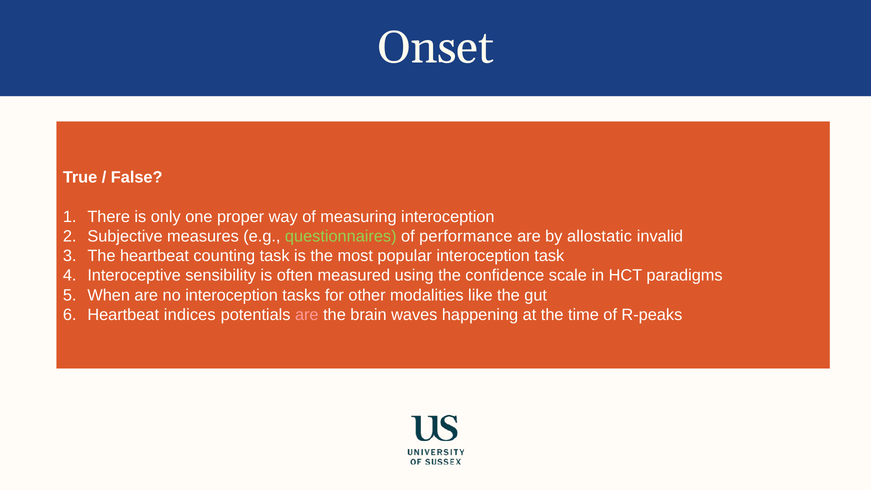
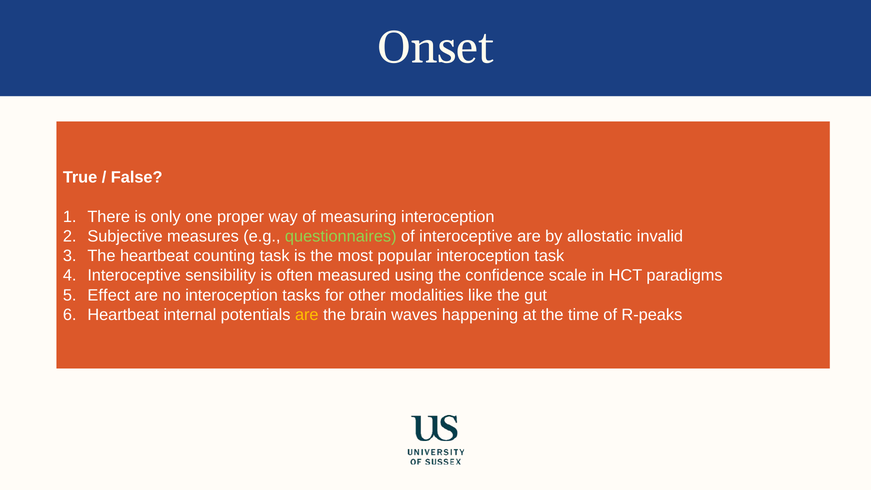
of performance: performance -> interoceptive (466, 236)
When: When -> Effect (109, 295)
indices: indices -> internal (190, 315)
are colour: pink -> yellow (307, 315)
